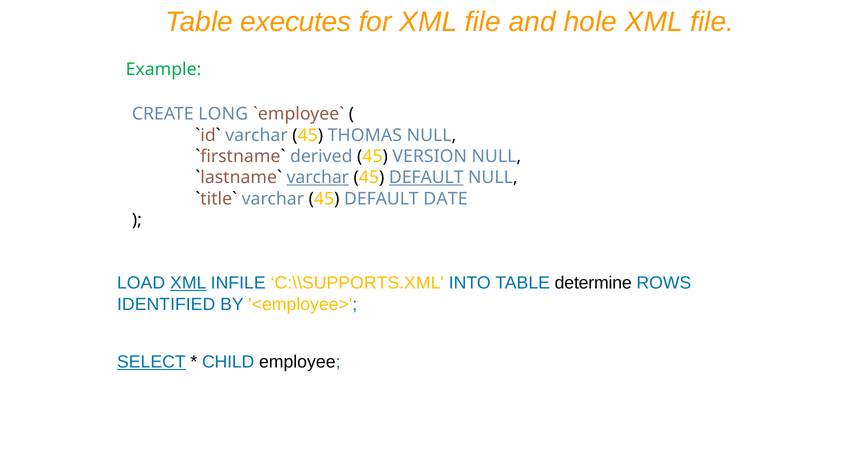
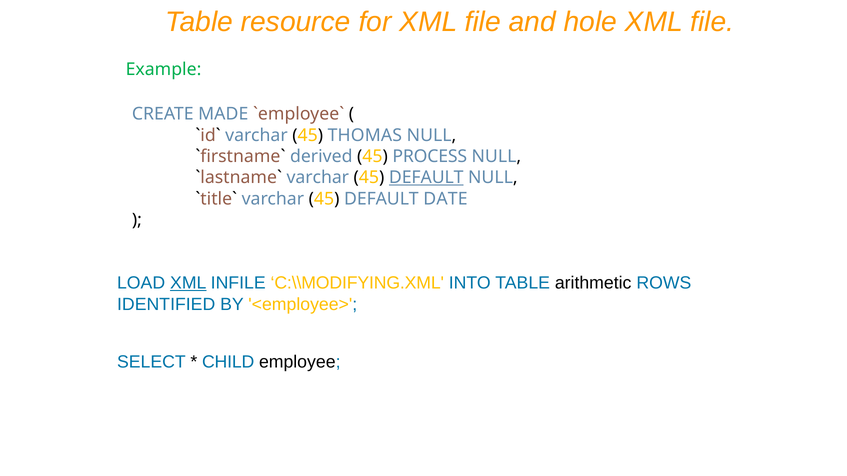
executes: executes -> resource (296, 22)
LONG: LONG -> MADE (223, 114)
VERSION: VERSION -> PROCESS (430, 157)
varchar underline: present -> none (318, 178)
C:\\SUPPORTS.XML: C:\\SUPPORTS.XML -> C:\\MODIFYING.XML (357, 283)
determine: determine -> arithmetic (593, 283)
SELECT underline: present -> none (151, 362)
